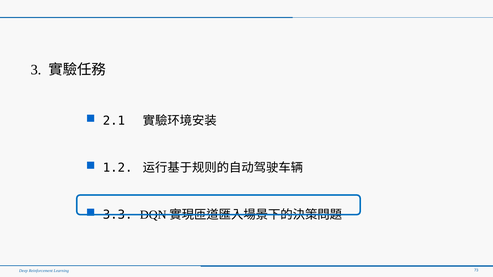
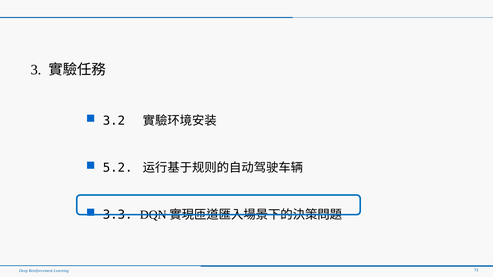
2.1: 2.1 -> 3.2 (114, 121)
1.2: 1.2 -> 5.2 (118, 168)
